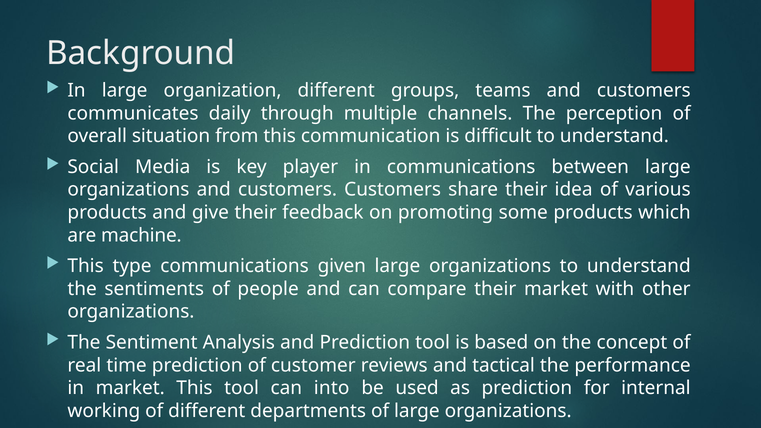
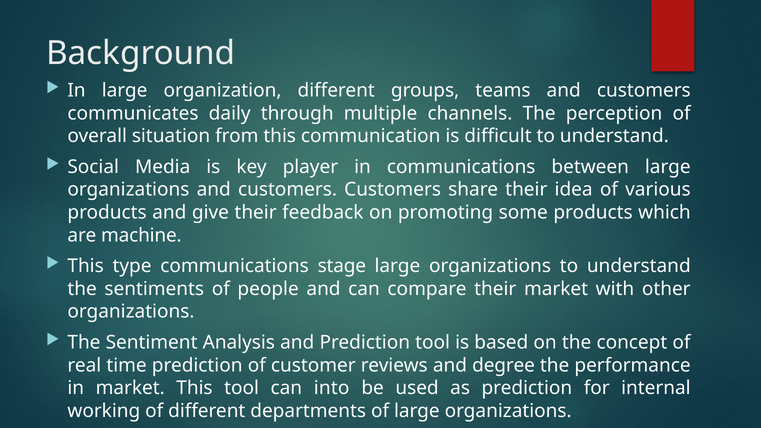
given: given -> stage (342, 266)
tactical: tactical -> degree (504, 365)
